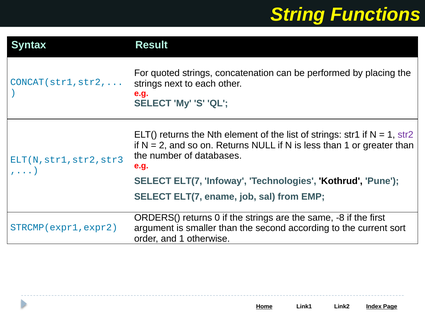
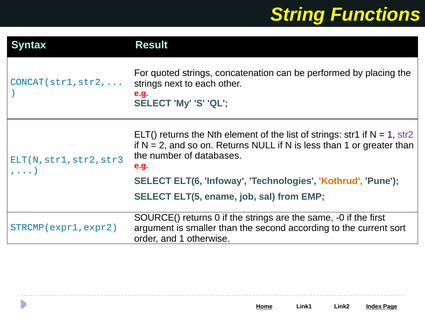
ELT(7: ELT(7 -> ELT(6 (188, 181)
Kothrud colour: black -> orange (341, 181)
ELT(7: ELT(7 -> ELT(5 (188, 197)
ORDERS(: ORDERS( -> SOURCE( (157, 218)
-8: -8 -> -0 (340, 218)
